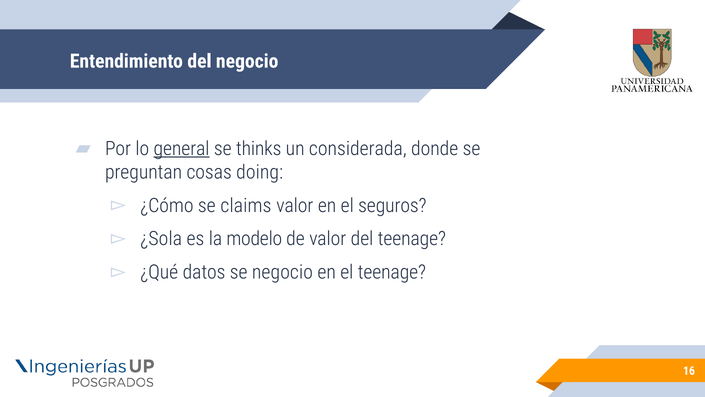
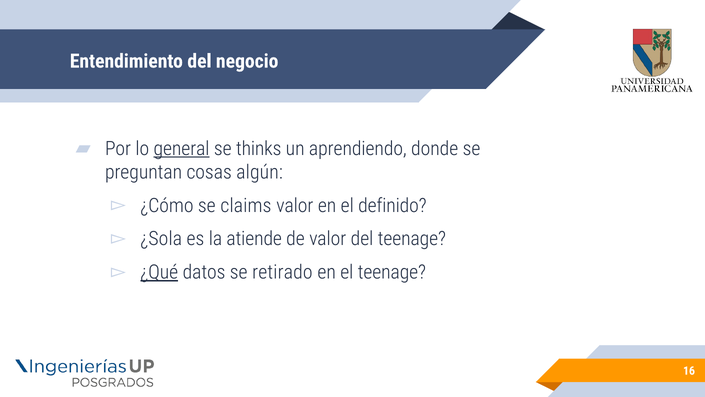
considerada: considerada -> aprendiendo (358, 149)
doing: doing -> algún (260, 172)
seguros: seguros -> definido (392, 205)
modelo: modelo -> atiende (254, 239)
¿Qué underline: none -> present (159, 272)
se negocio: negocio -> retirado (282, 272)
